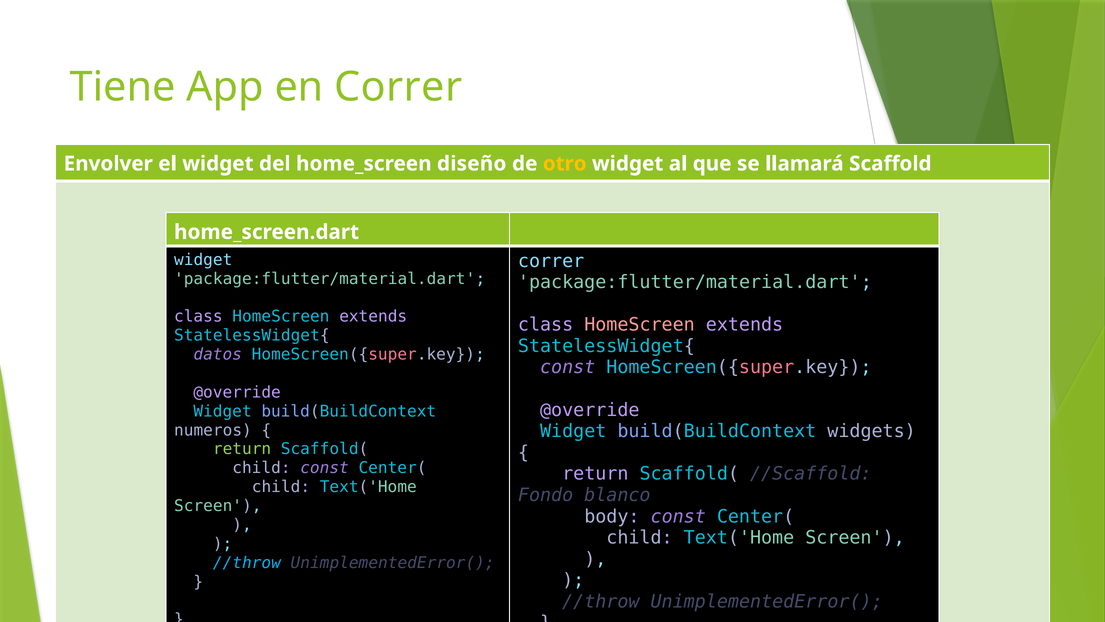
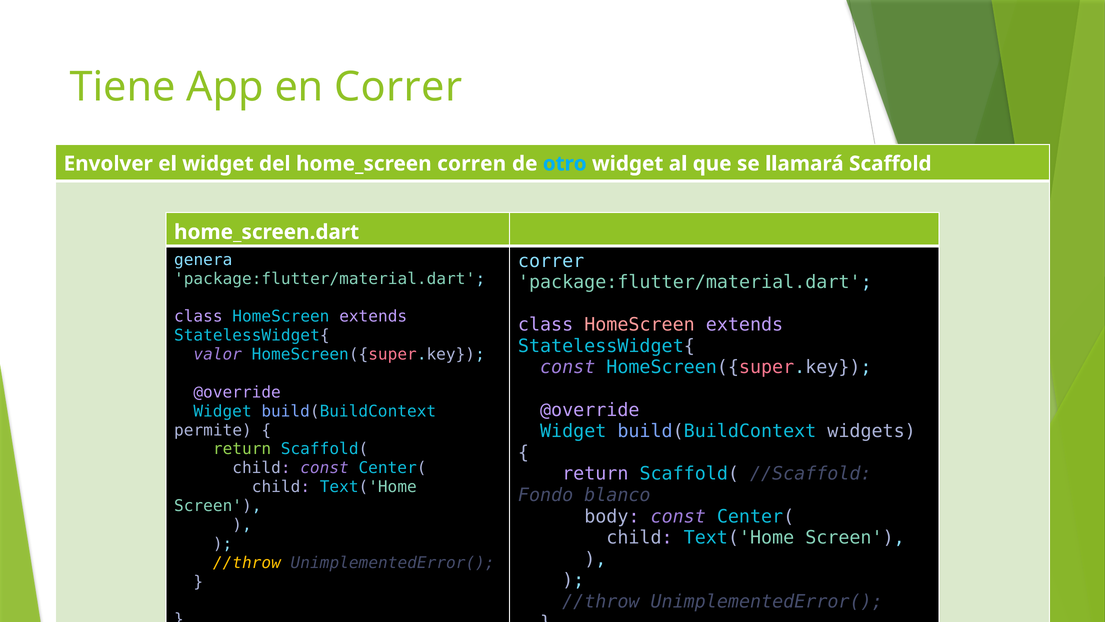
diseño: diseño -> corren (472, 164)
otro colour: yellow -> light blue (565, 164)
widget: widget -> genera (203, 260)
datos: datos -> valor (218, 354)
numeros: numeros -> permite (213, 430)
//throw colour: light blue -> yellow (247, 562)
